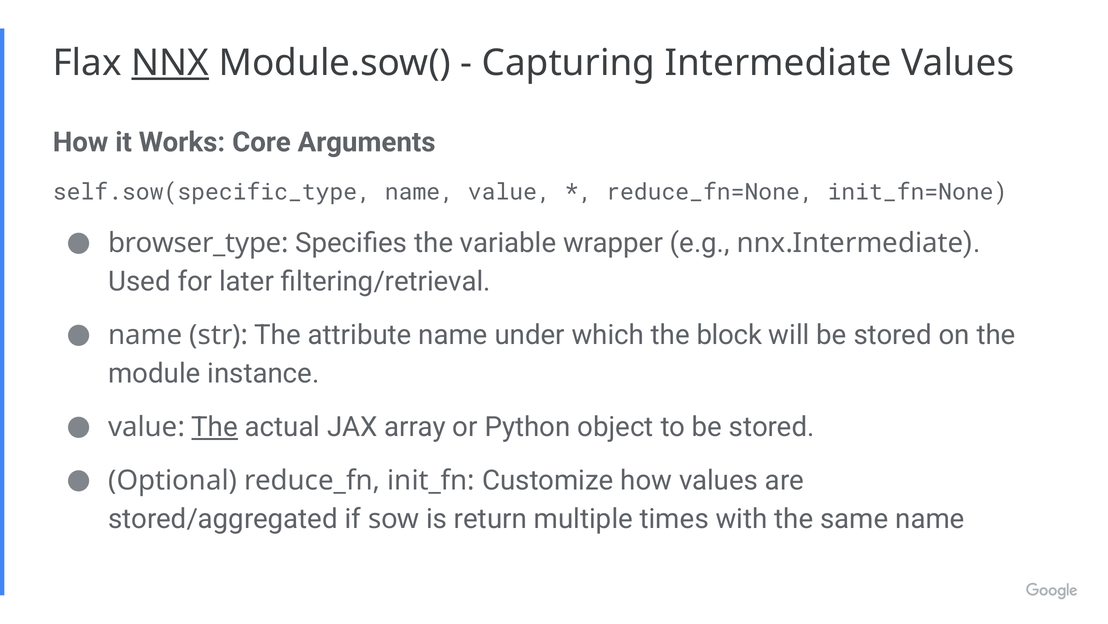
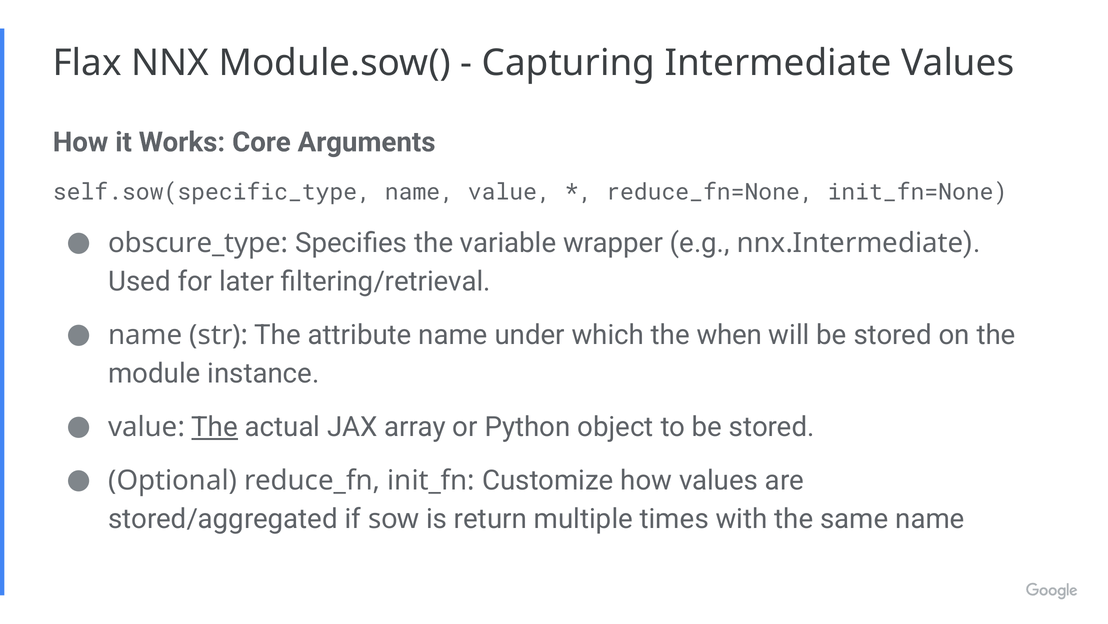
NNX underline: present -> none (170, 63)
browser_type: browser_type -> obscure_type (198, 243)
block: block -> when (729, 335)
